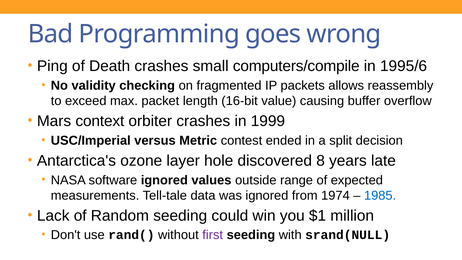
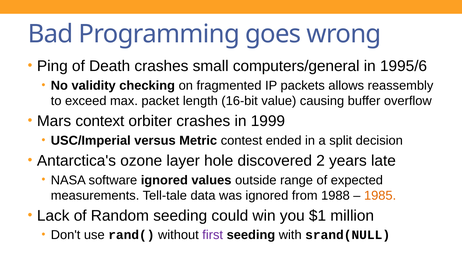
computers/compile: computers/compile -> computers/general (296, 66)
8: 8 -> 2 (321, 161)
1974: 1974 -> 1988 (335, 195)
1985 colour: blue -> orange (380, 195)
